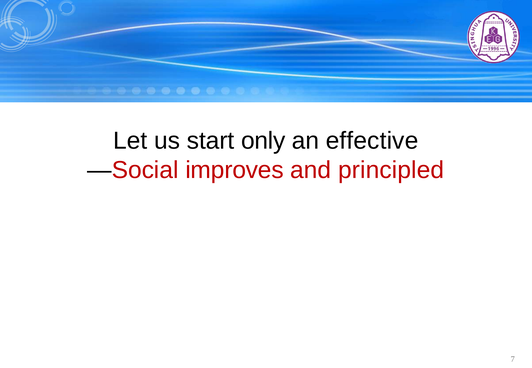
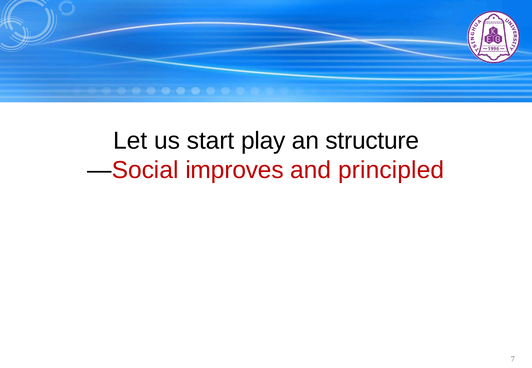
only: only -> play (263, 141)
effective: effective -> structure (372, 141)
